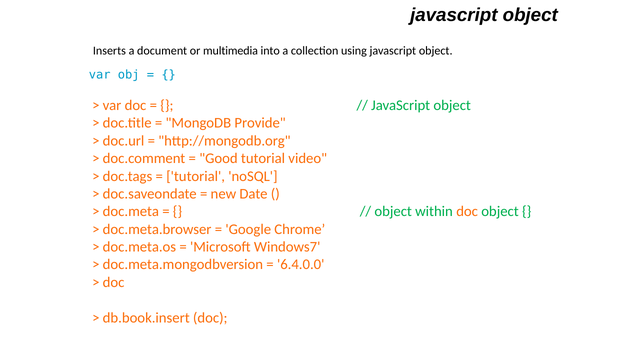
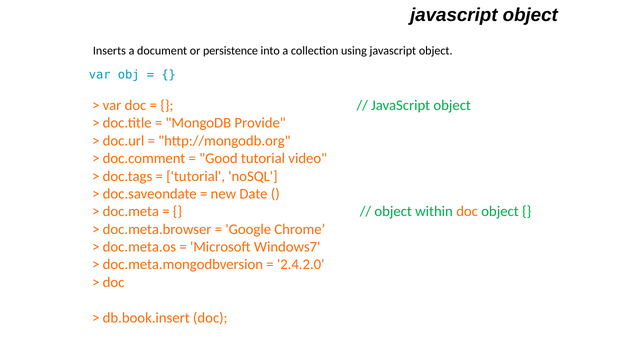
multimedia: multimedia -> persistence (231, 51)
6.4.0.0: 6.4.0.0 -> 2.4.2.0 (301, 264)
